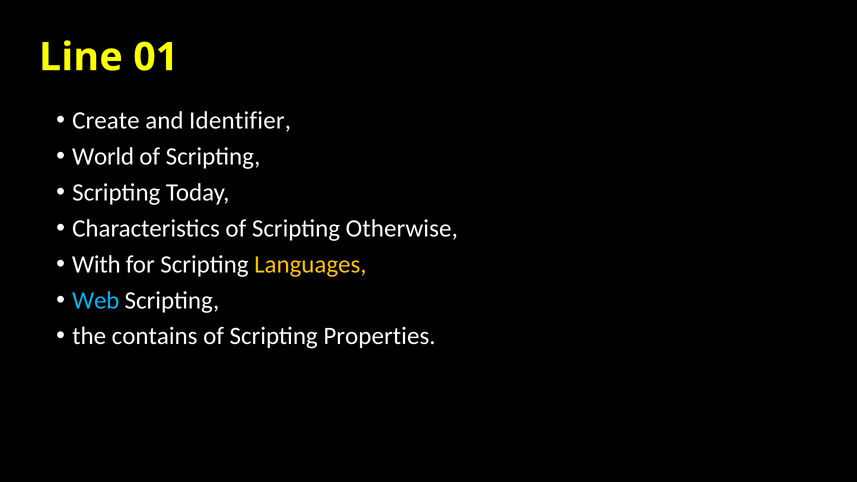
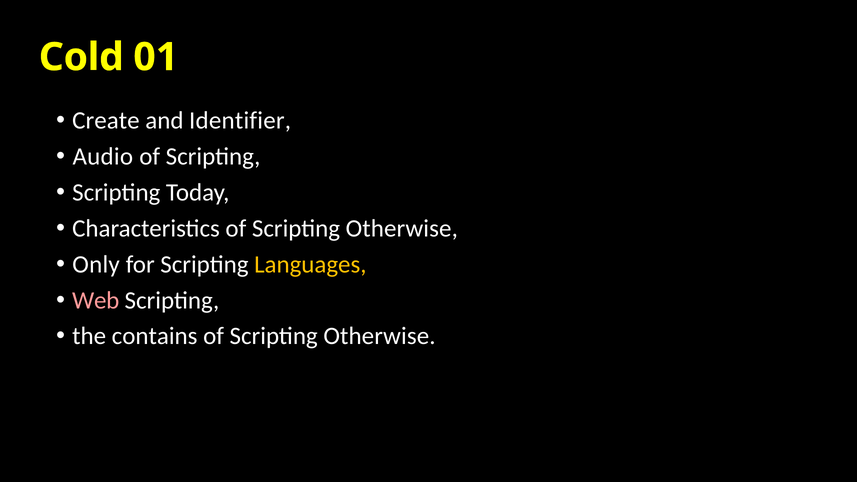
Line: Line -> Cold (81, 57)
World: World -> Audio (103, 157)
With: With -> Only (96, 264)
Web colour: light blue -> pink (96, 300)
Properties: Properties -> Otherwise (379, 336)
